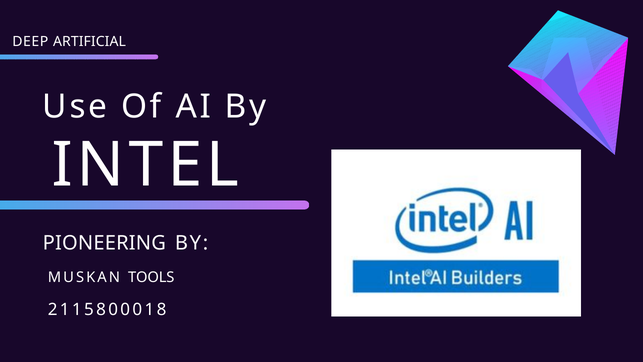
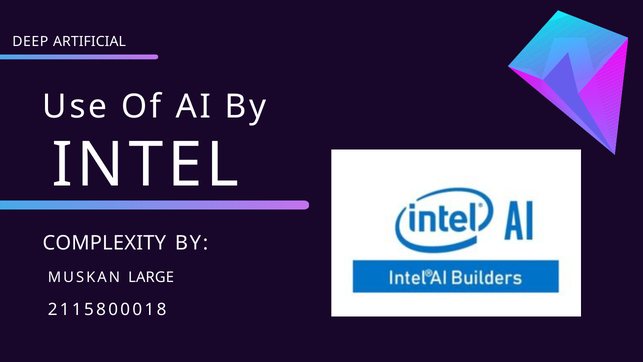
PIONEERING: PIONEERING -> COMPLEXITY (104, 243)
TOOLS: TOOLS -> LARGE (151, 277)
